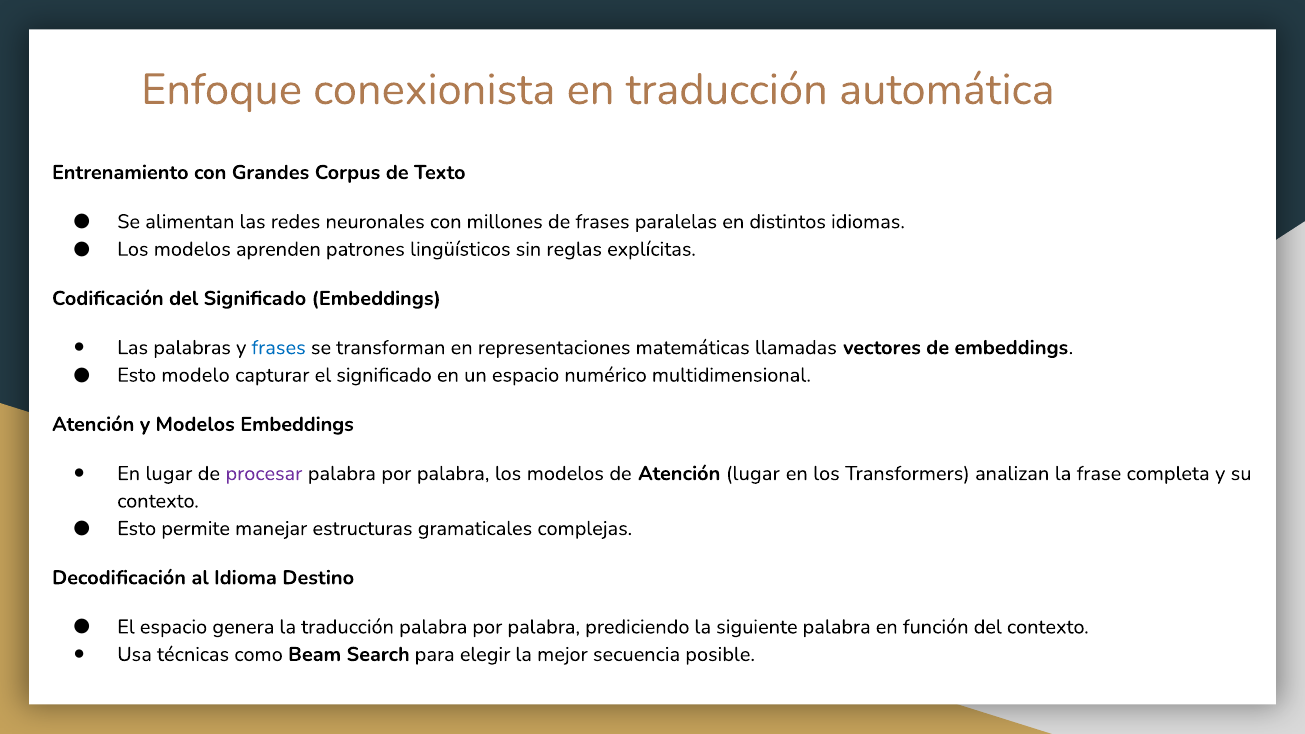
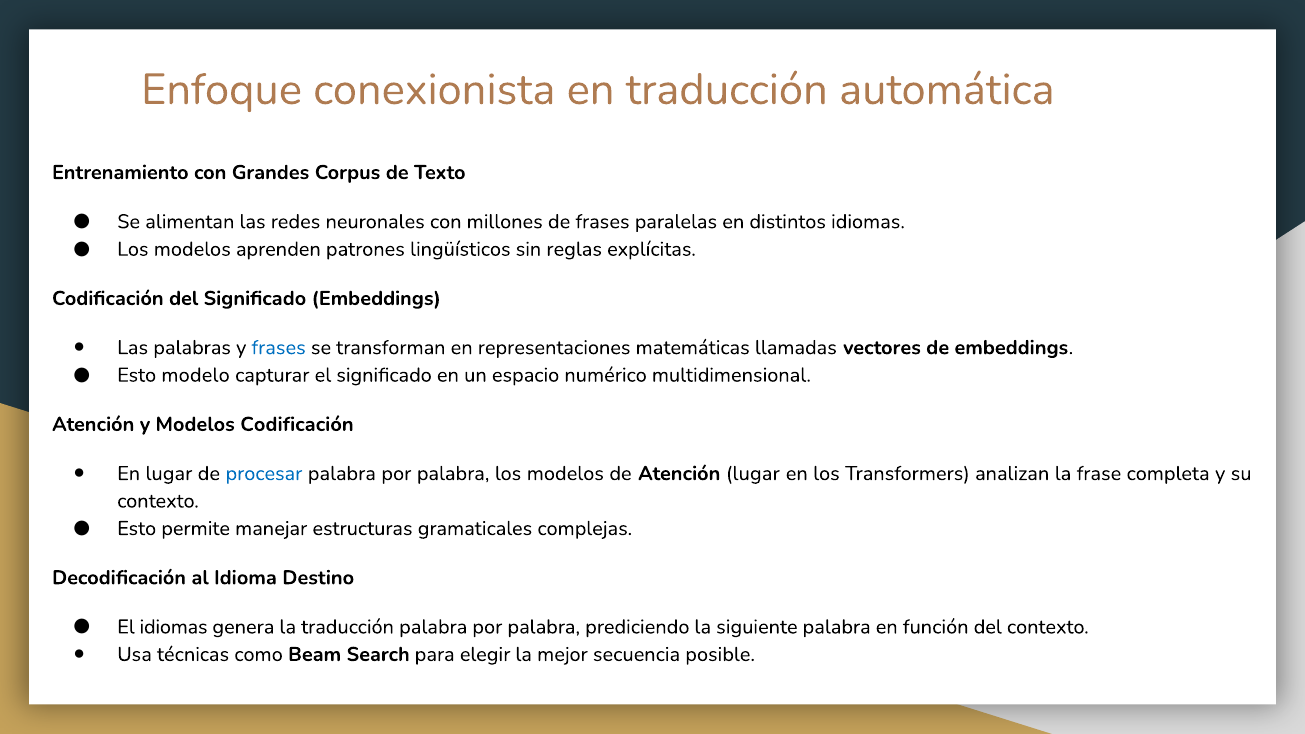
Modelos Embeddings: Embeddings -> Codificación (297, 424)
procesar colour: purple -> blue (264, 474)
El espacio: espacio -> idiomas (174, 627)
